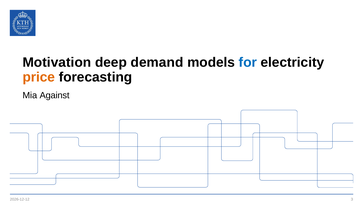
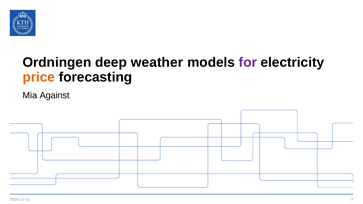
Motivation: Motivation -> Ordningen (57, 63)
demand: demand -> weather (157, 63)
for colour: blue -> purple (248, 63)
